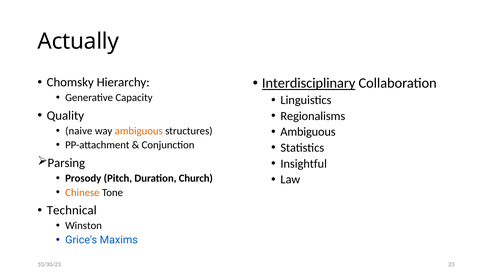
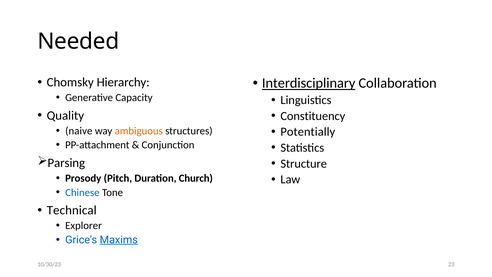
Actually: Actually -> Needed (78, 41)
Regionalisms: Regionalisms -> Constituency (313, 116)
Ambiguous: Ambiguous -> Potentially (308, 132)
Insightful: Insightful -> Structure (304, 163)
Chinese colour: orange -> blue (82, 192)
Winston: Winston -> Explorer (84, 225)
Maxims underline: none -> present (119, 240)
